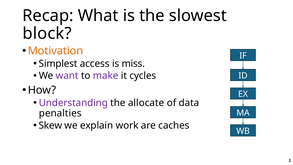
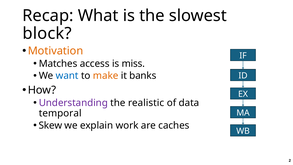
Simplest: Simplest -> Matches (58, 64)
want colour: purple -> blue (67, 76)
make colour: purple -> orange (106, 76)
cycles: cycles -> banks (143, 76)
allocate: allocate -> realistic (146, 103)
penalties: penalties -> temporal (60, 113)
